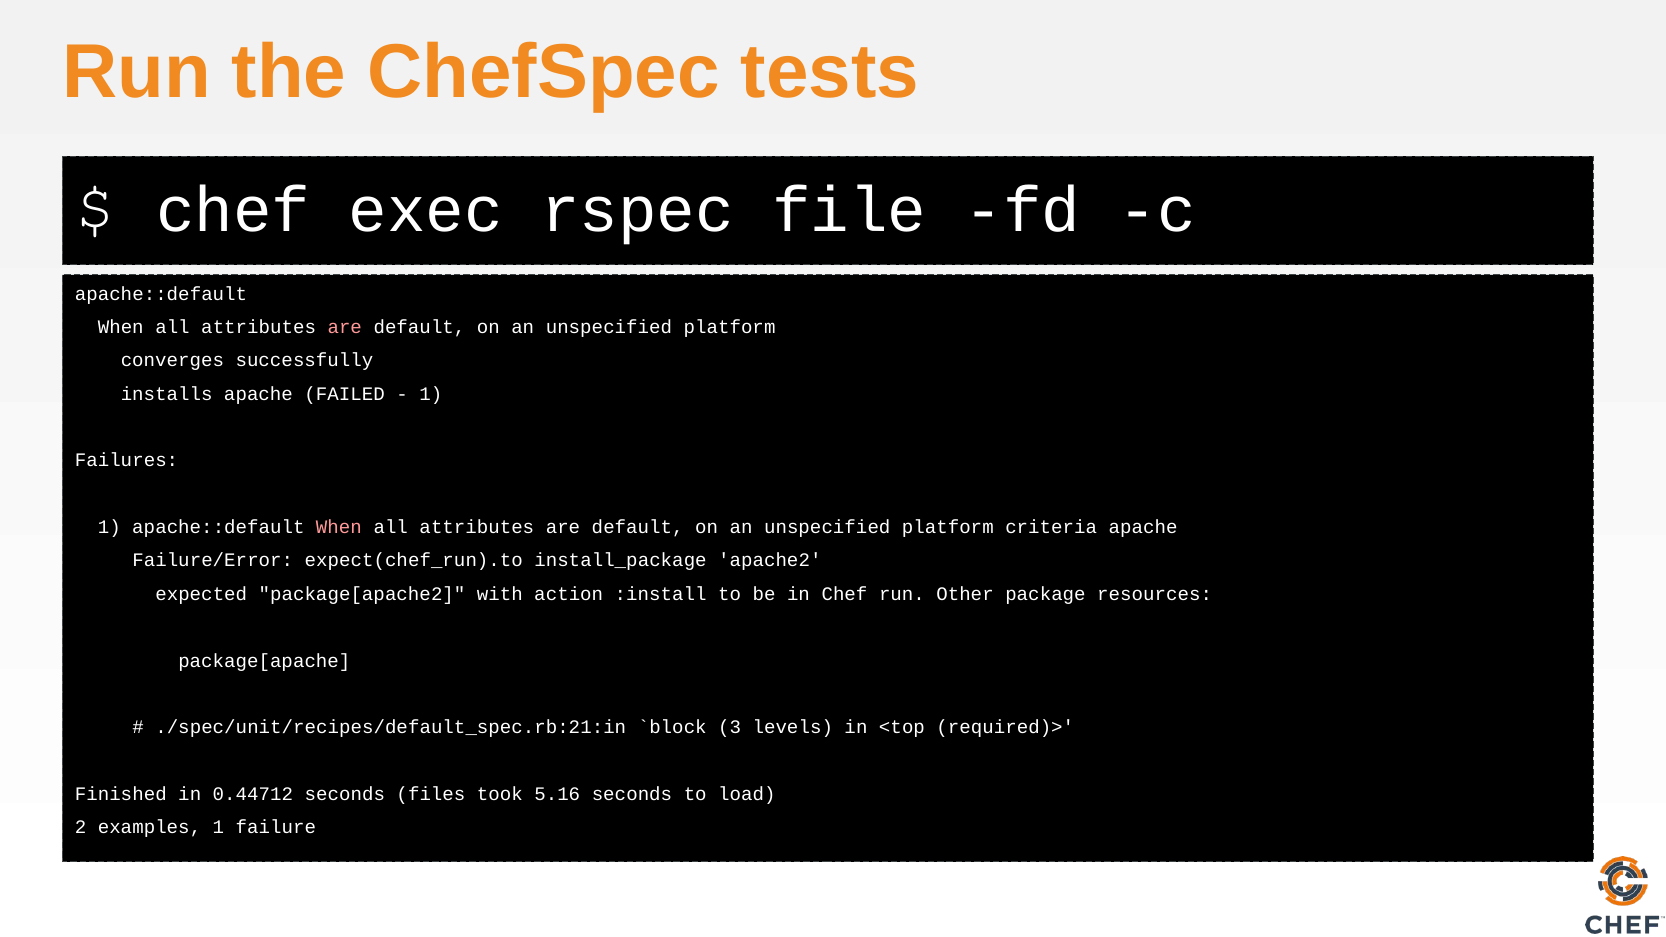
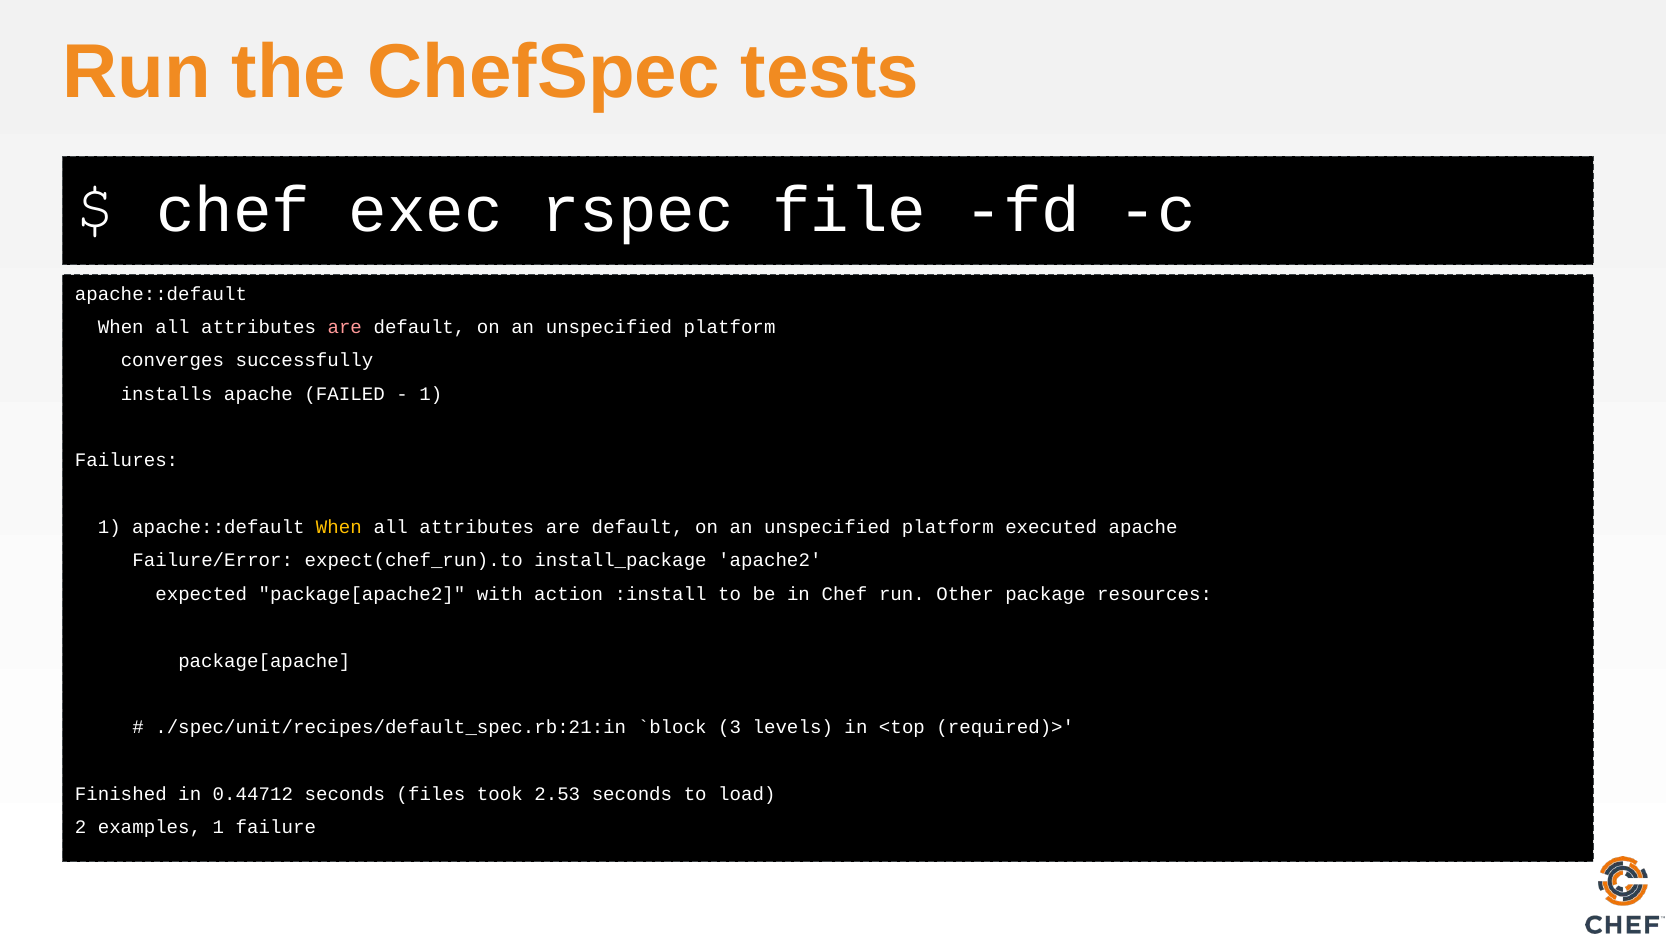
When colour: pink -> yellow (339, 527)
criteria: criteria -> executed (1051, 527)
5.16: 5.16 -> 2.53 (557, 794)
